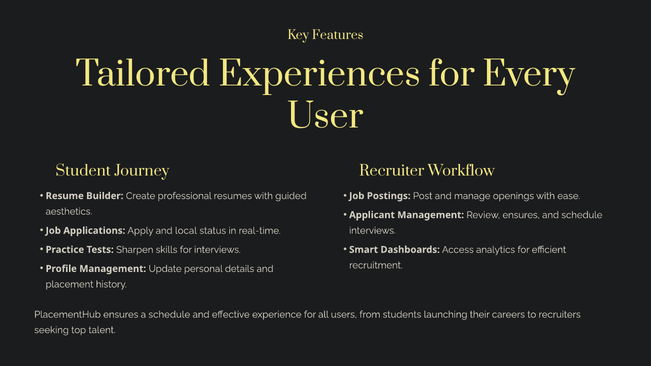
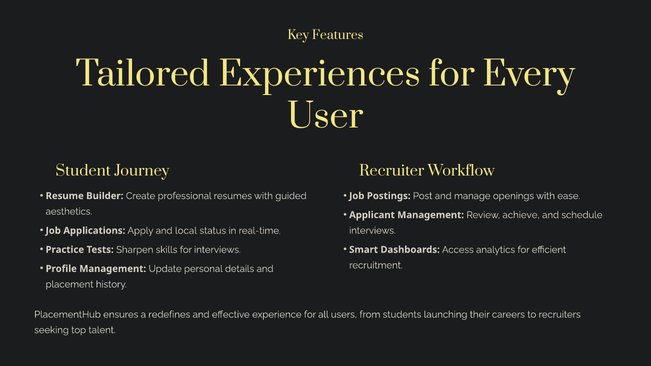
Review ensures: ensures -> achieve (521, 215)
a schedule: schedule -> redefines (169, 315)
